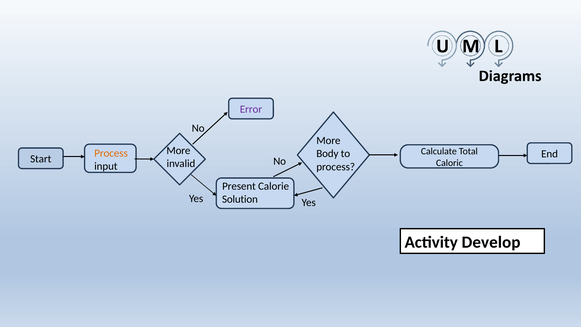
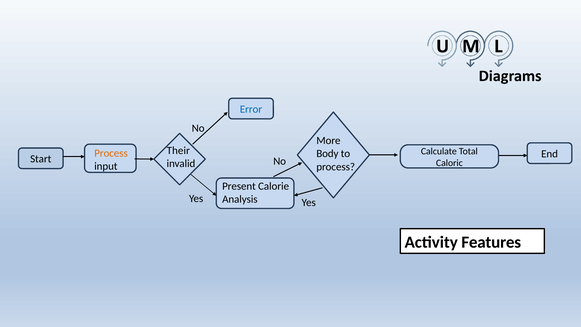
Error colour: purple -> blue (251, 109)
More: More -> Their (178, 151)
Solution: Solution -> Analysis (240, 199)
Develop: Develop -> Features (491, 242)
